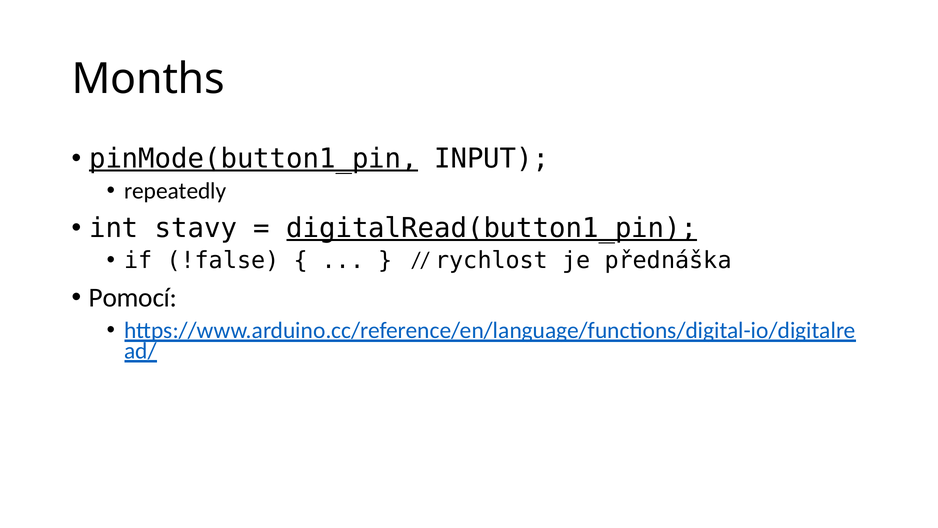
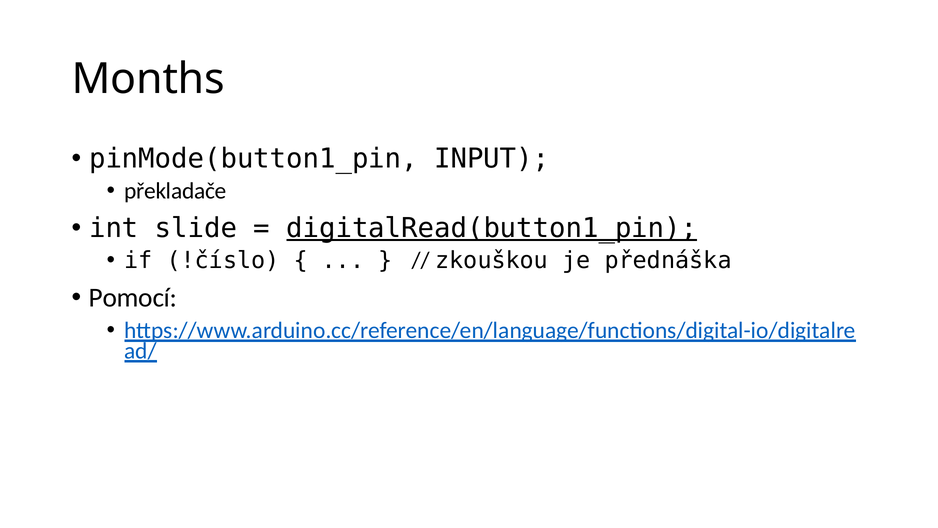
pinMode(button1_pin underline: present -> none (253, 159)
repeatedly: repeatedly -> překladače (175, 191)
stavy: stavy -> slide (196, 228)
!false: !false -> !číslo (223, 260)
rychlost: rychlost -> zkouškou (492, 260)
